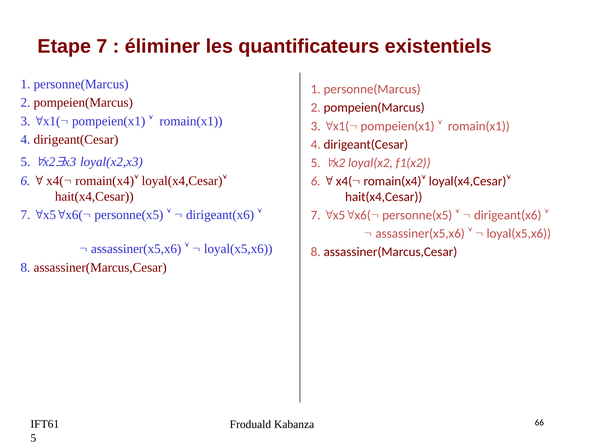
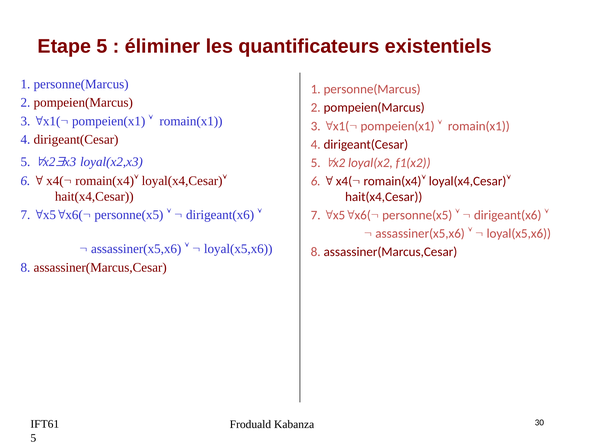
Etape 7: 7 -> 5 (102, 46)
66: 66 -> 30 (539, 422)
